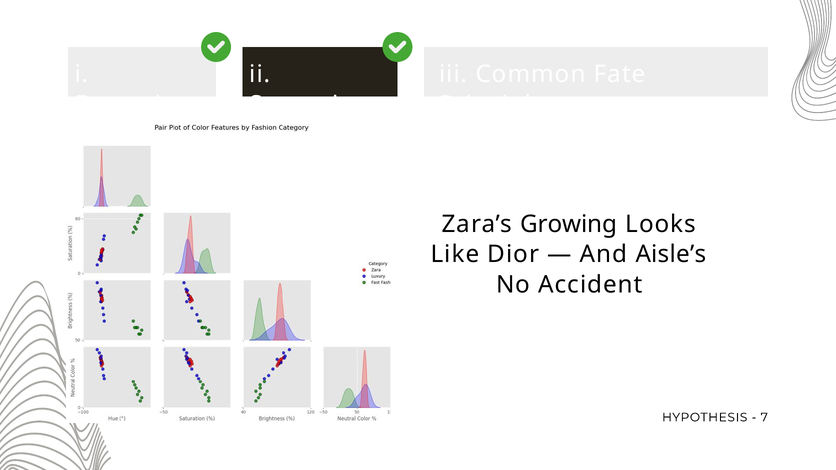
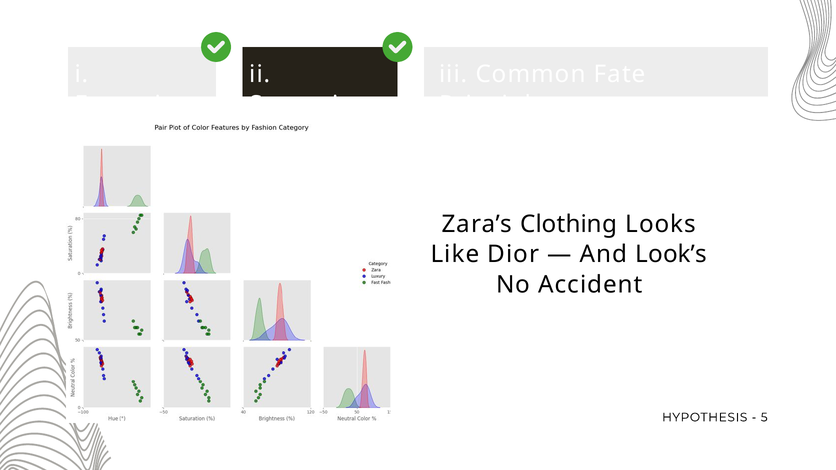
Growing: Growing -> Clothing (569, 224)
Aisle’s: Aisle’s -> Look’s (671, 255)
7: 7 -> 5 (764, 418)
